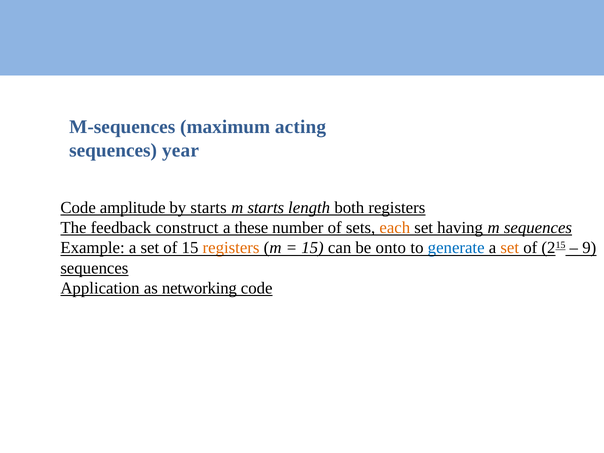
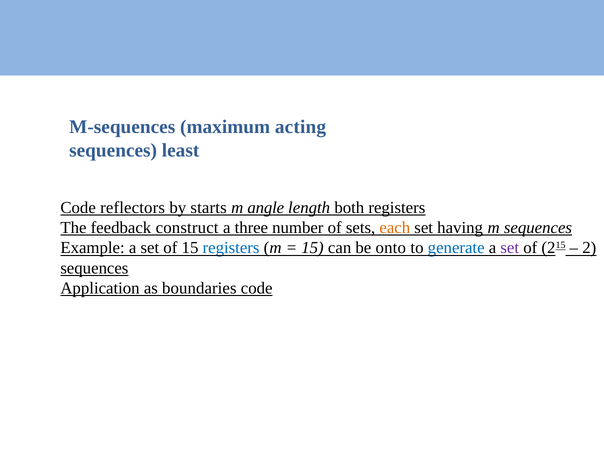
year: year -> least (181, 150)
amplitude: amplitude -> reflectors (133, 208)
m starts: starts -> angle (266, 208)
these: these -> three (251, 228)
registers colour: orange -> blue (231, 248)
set colour: orange -> purple (510, 248)
9: 9 -> 2 (589, 248)
networking: networking -> boundaries (199, 288)
